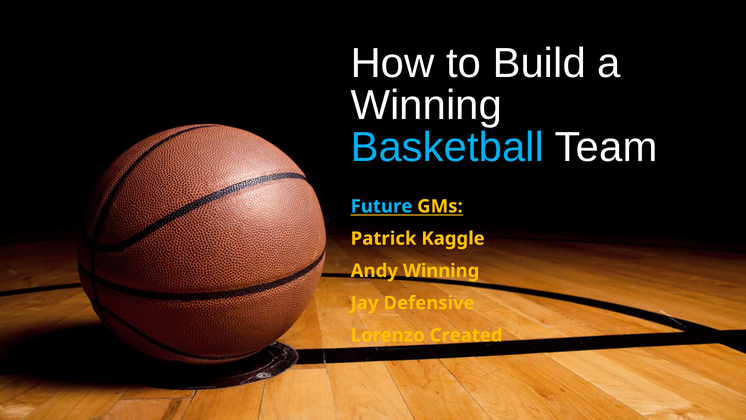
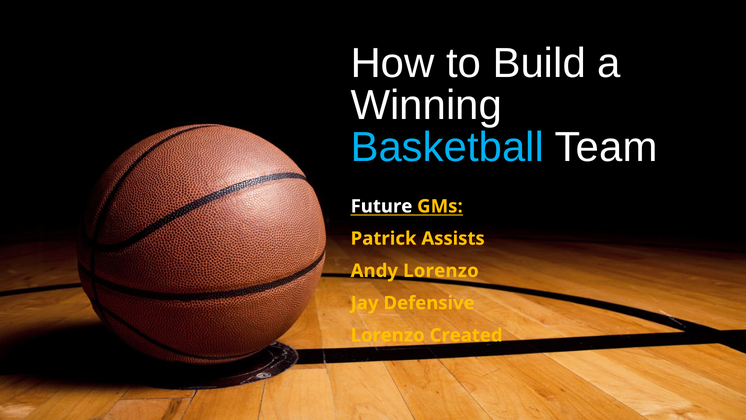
Future colour: light blue -> white (381, 206)
Kaggle: Kaggle -> Assists (453, 238)
Andy Winning: Winning -> Lorenzo (441, 271)
